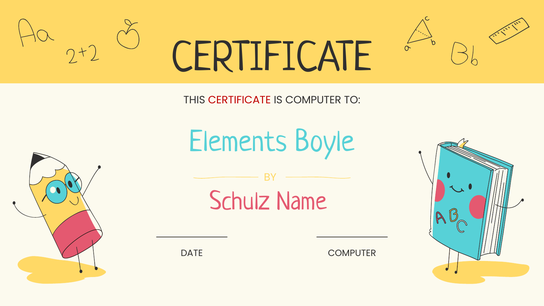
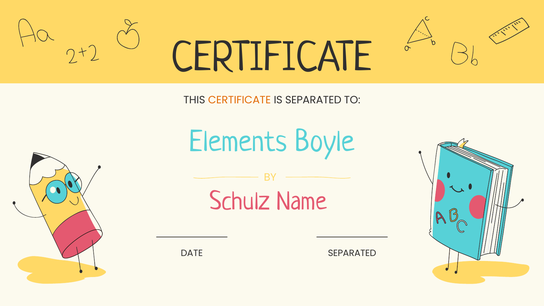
CERTIFICATE colour: red -> orange (239, 100)
IS COMPUTER: COMPUTER -> SEPARATED (313, 100)
DATE COMPUTER: COMPUTER -> SEPARATED (352, 253)
